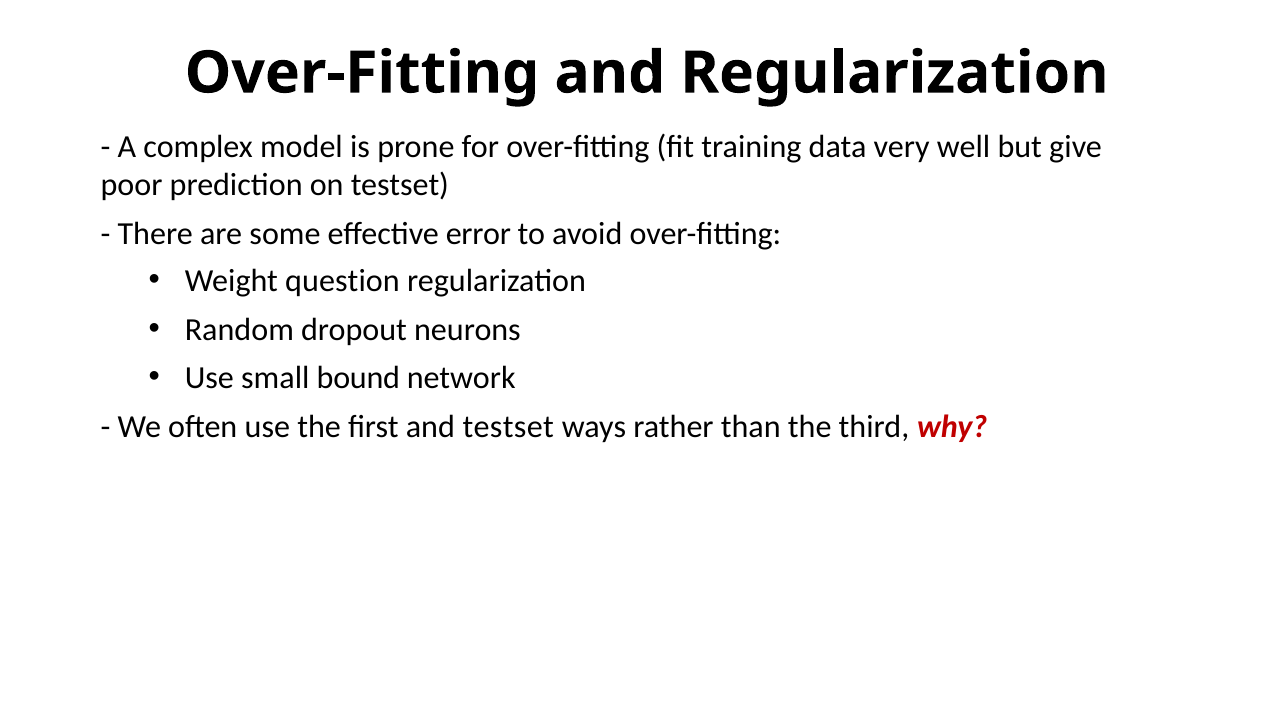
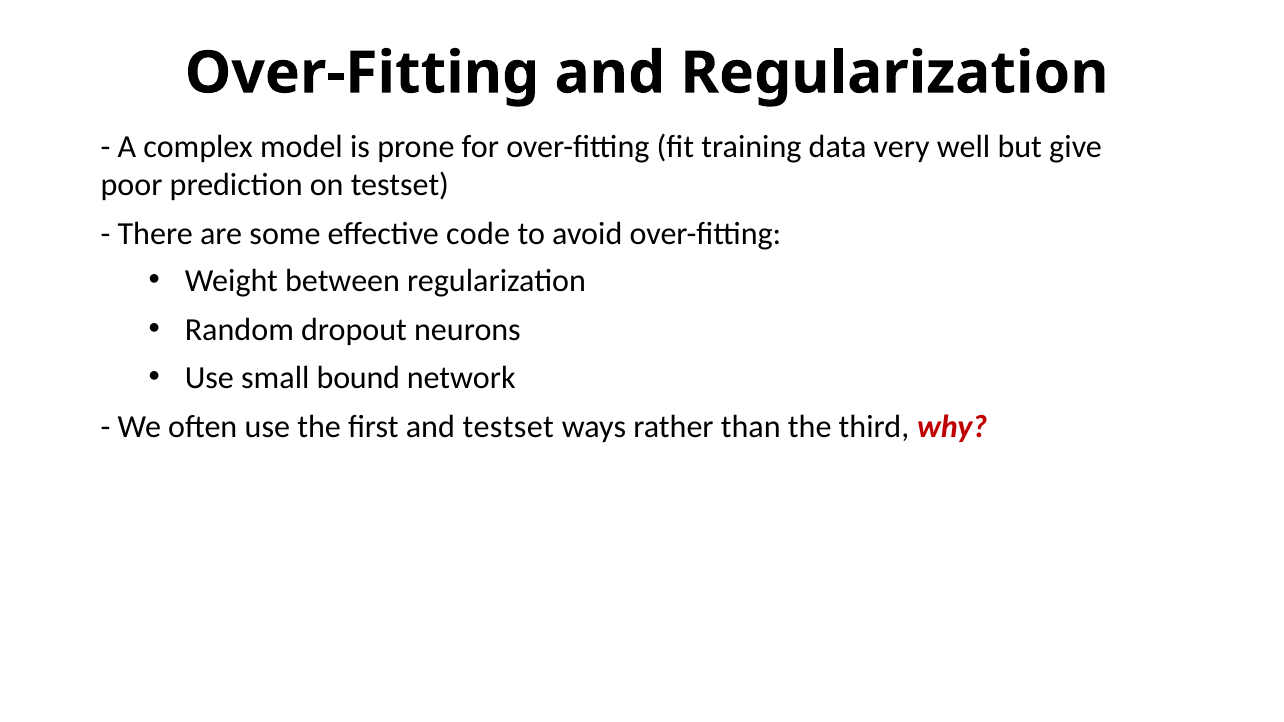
error: error -> code (478, 234)
question: question -> between (343, 281)
